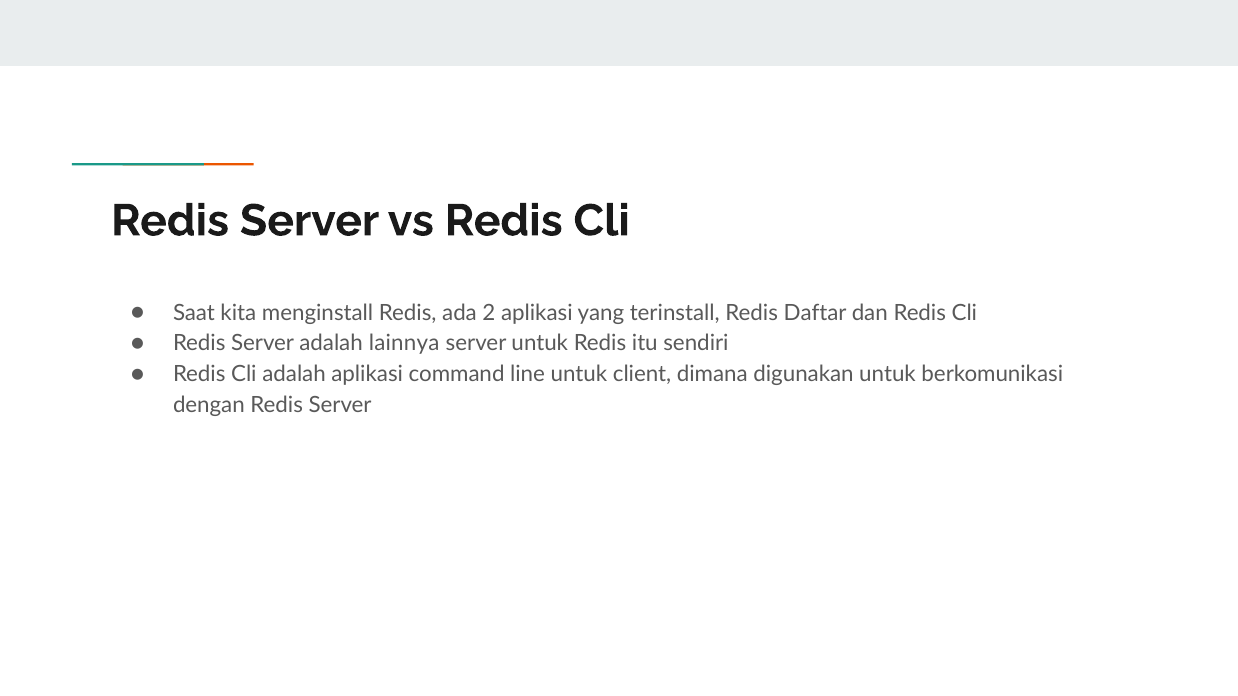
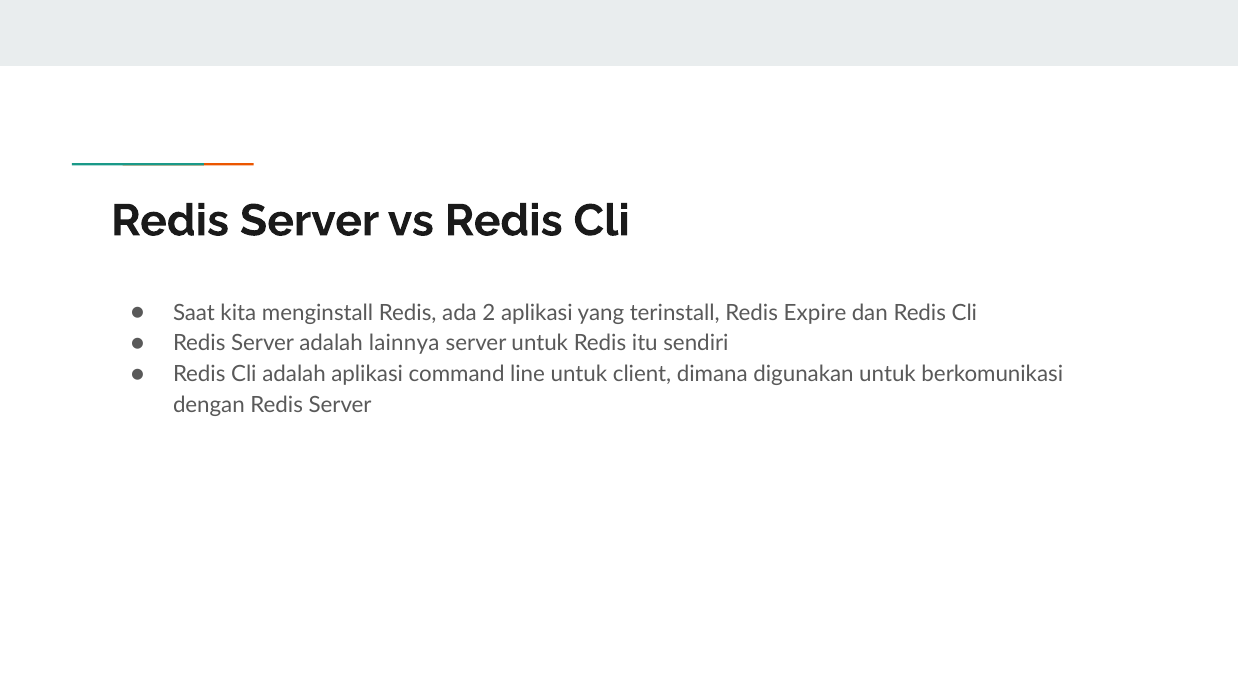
Daftar: Daftar -> Expire (815, 313)
